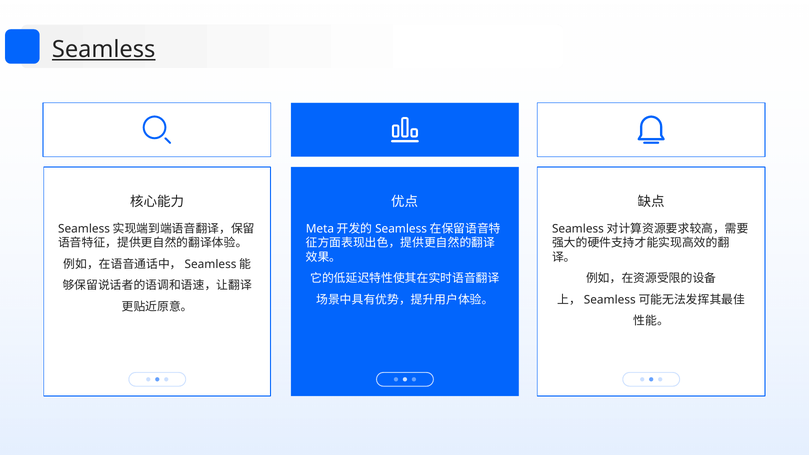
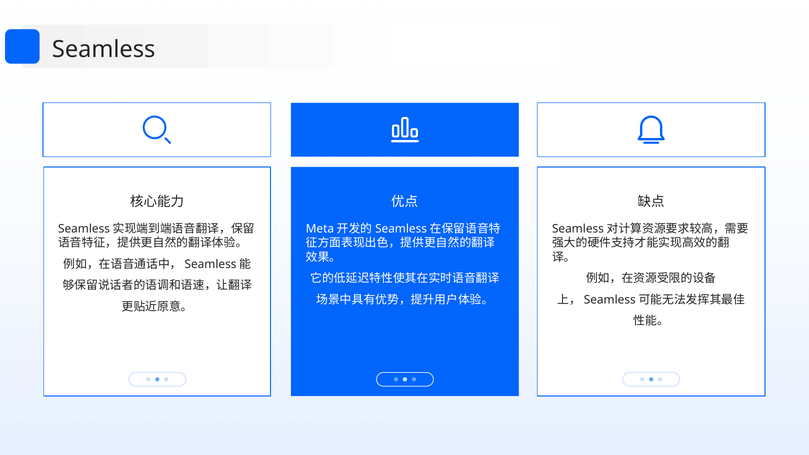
Seamless underline: present -> none (104, 50)
